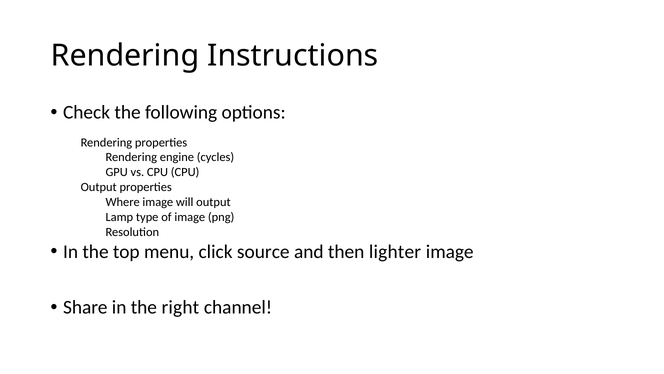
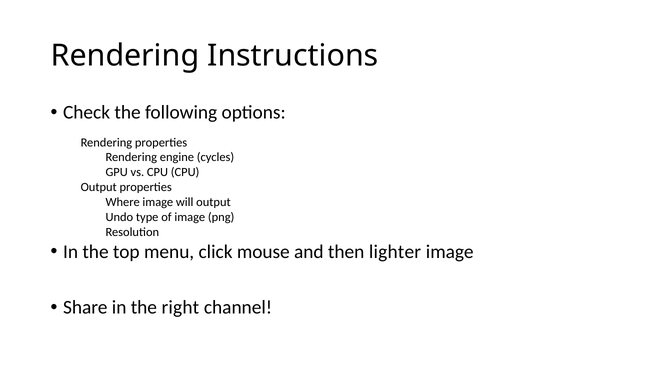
Lamp: Lamp -> Undo (119, 217)
source: source -> mouse (263, 251)
